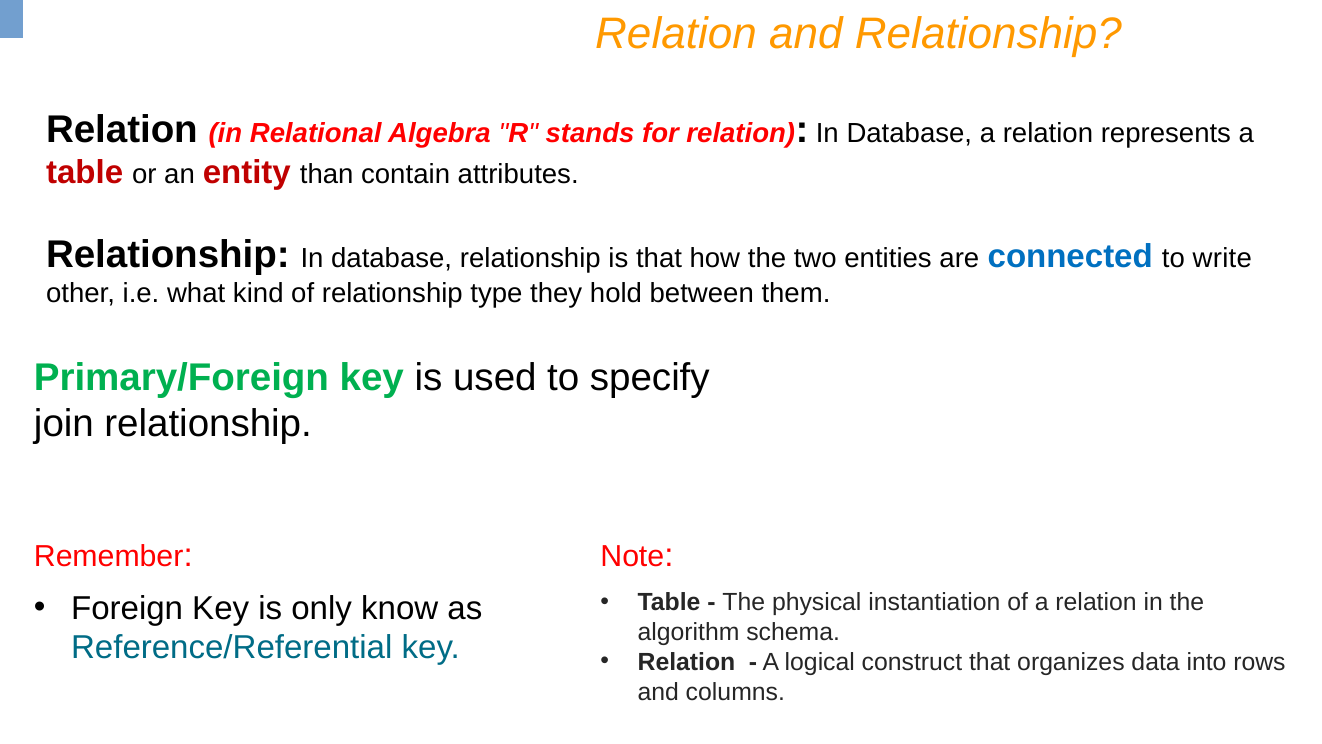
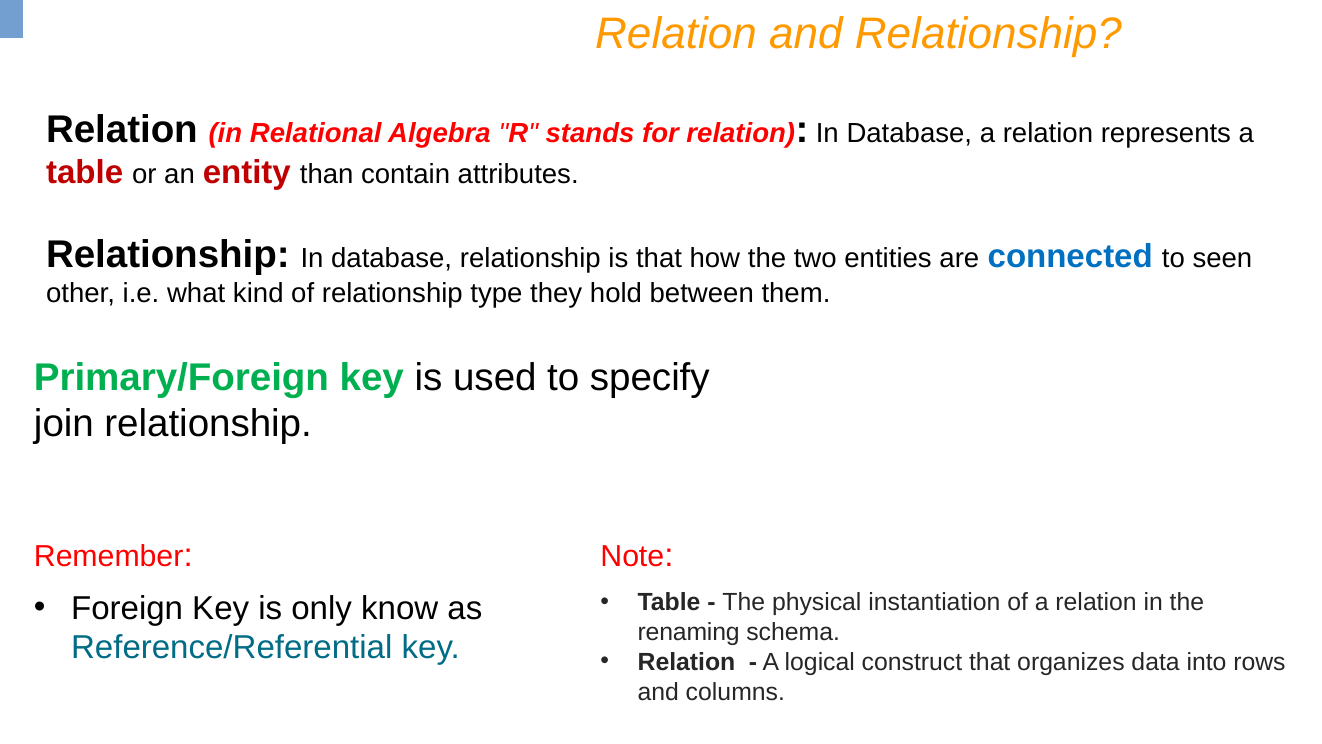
write: write -> seen (1222, 258)
algorithm: algorithm -> renaming (689, 632)
